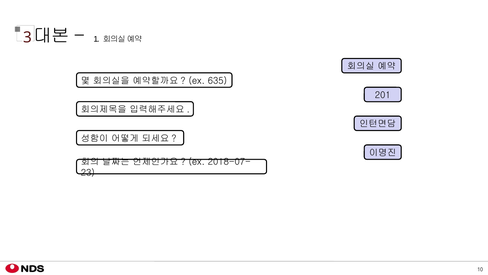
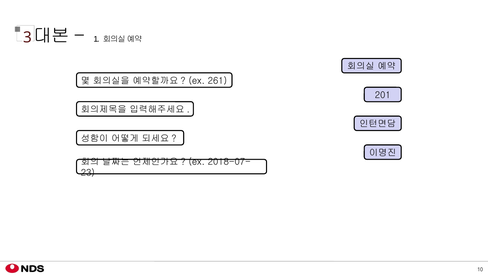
635: 635 -> 261 (217, 81)
